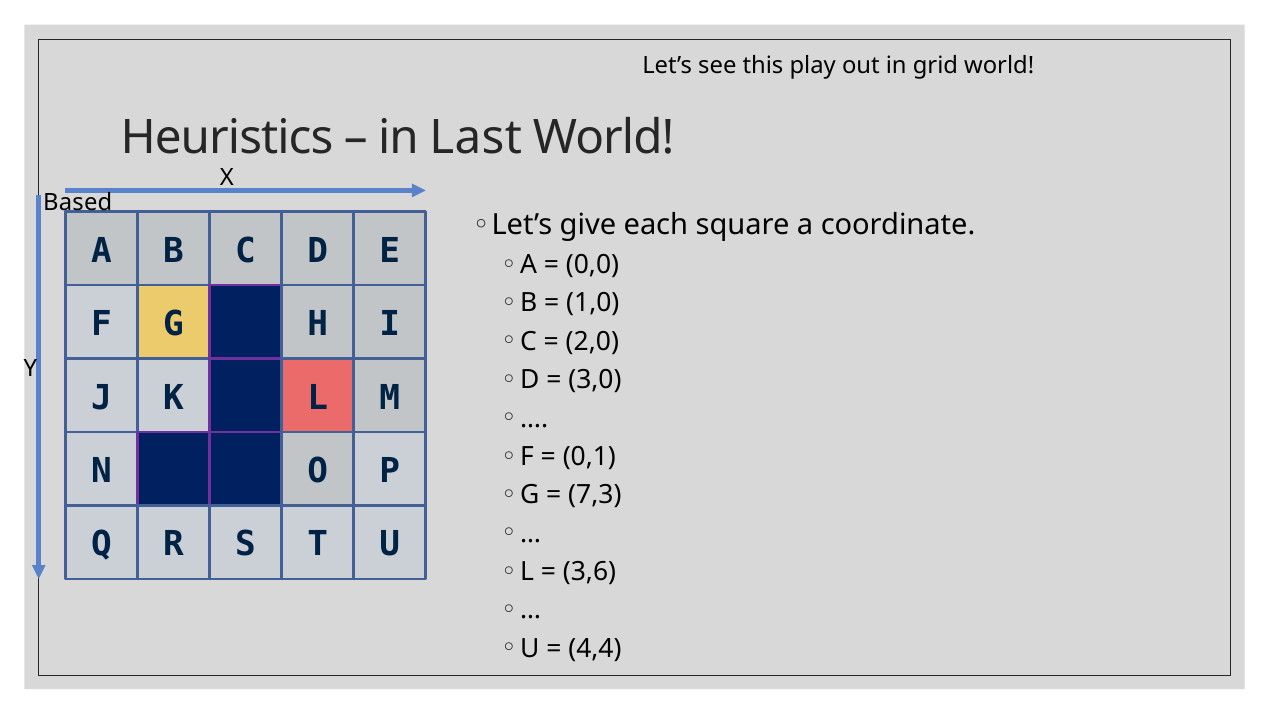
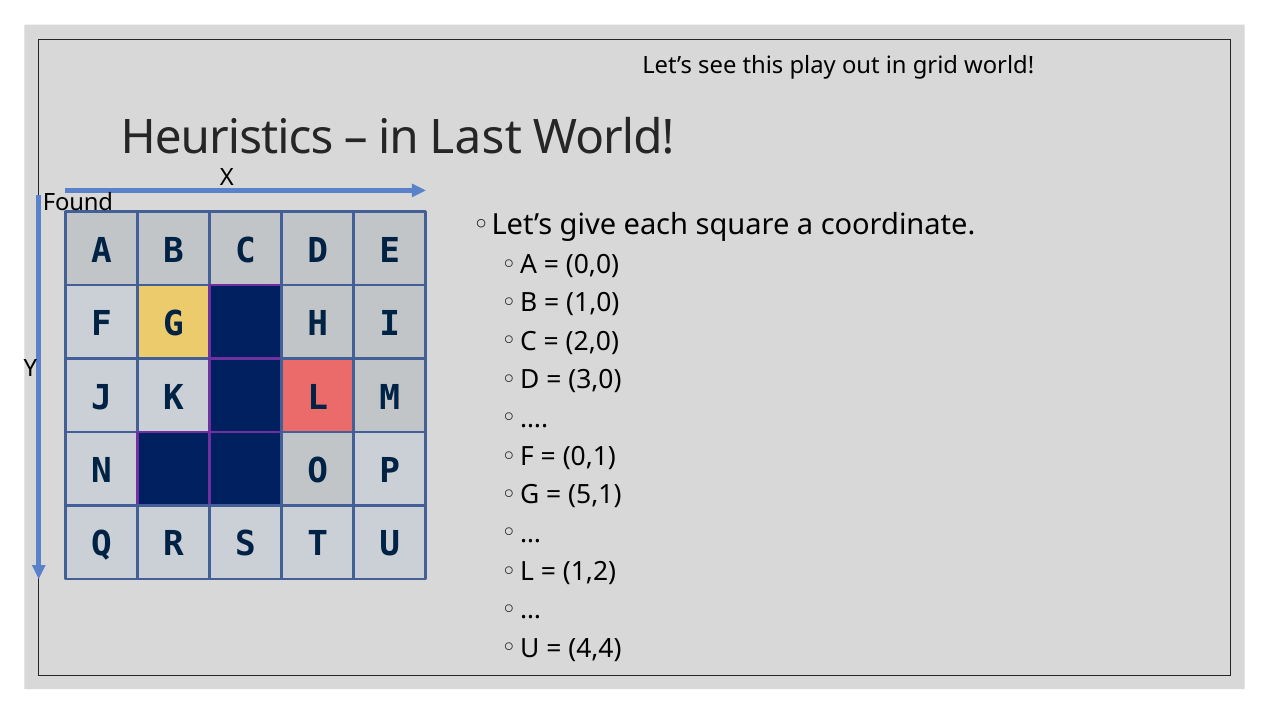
Based: Based -> Found (78, 203)
7,3: 7,3 -> 5,1 (595, 495)
3,6: 3,6 -> 1,2 (589, 572)
